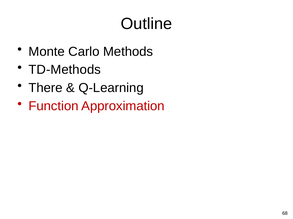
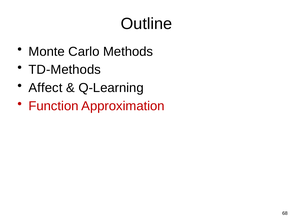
There: There -> Affect (46, 88)
